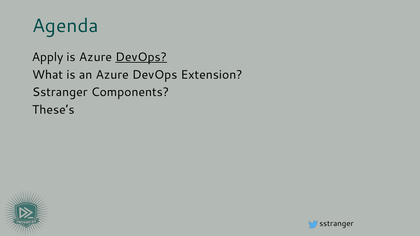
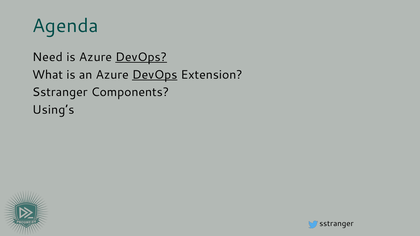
Apply: Apply -> Need (47, 57)
DevOps underline: none -> present (155, 75)
These’s: These’s -> Using’s (53, 110)
